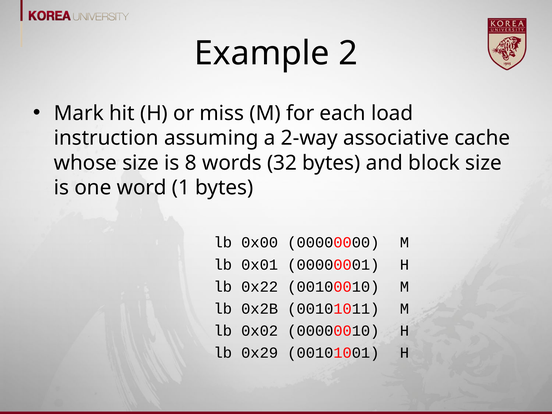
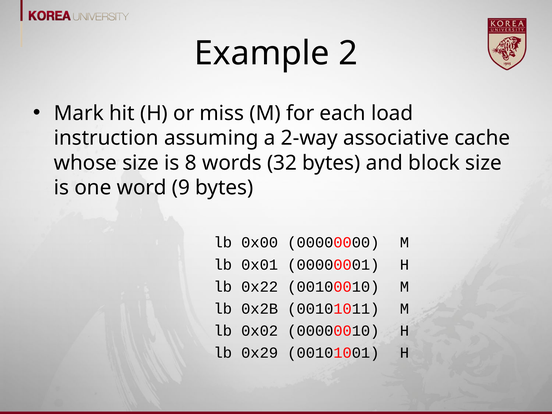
1: 1 -> 9 (181, 188)
